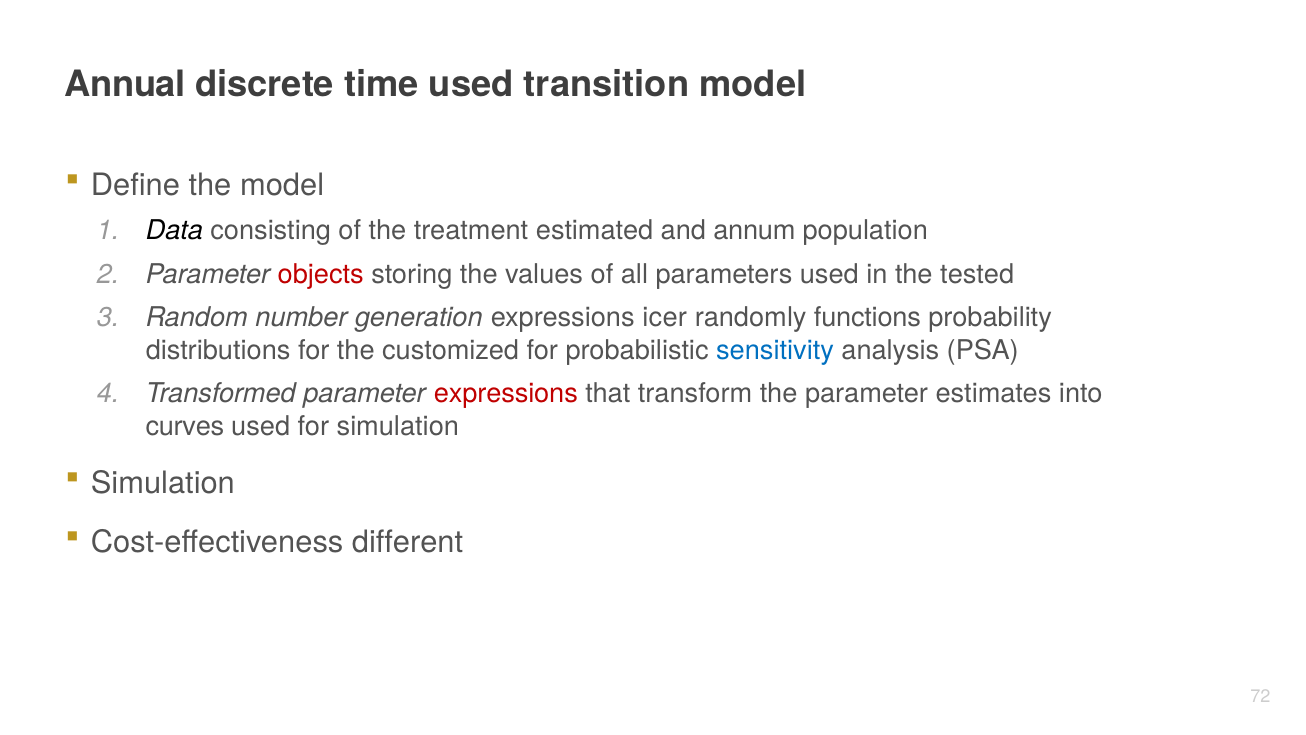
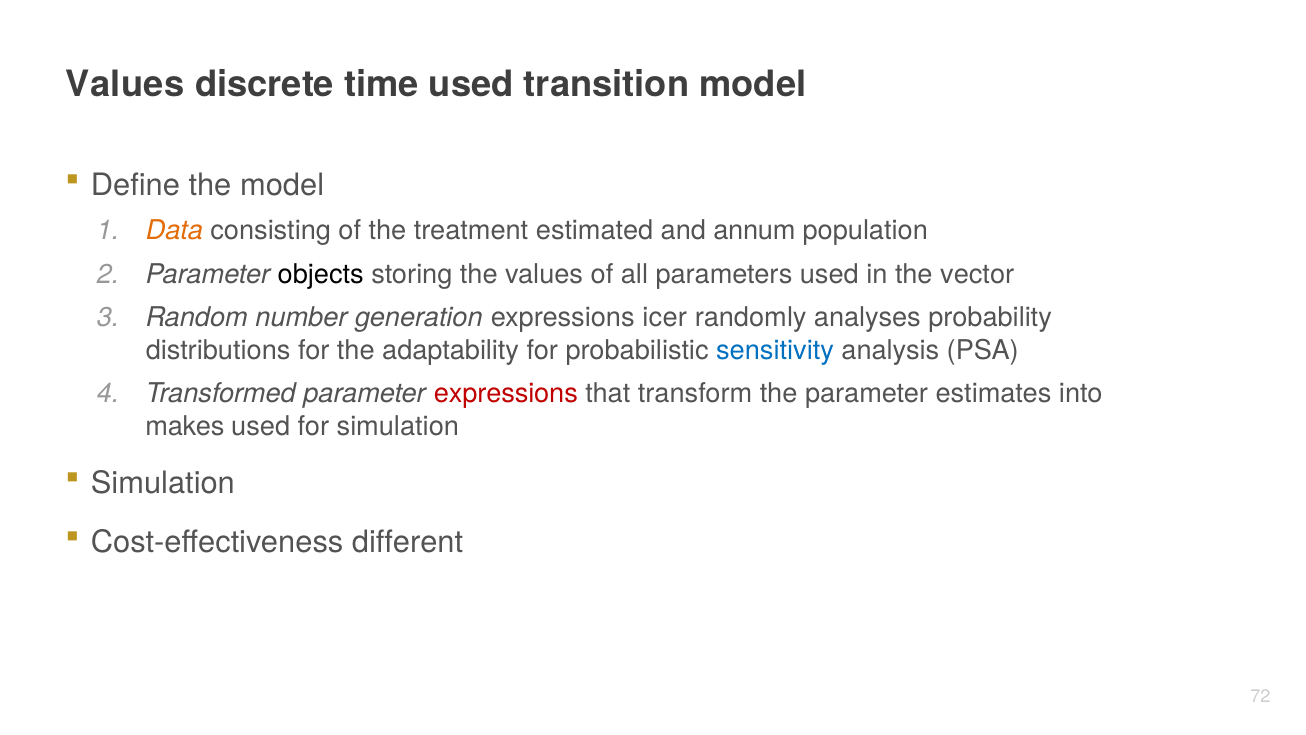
Annual: Annual -> Values (125, 84)
Data colour: black -> orange (174, 231)
objects colour: red -> black (321, 274)
tested: tested -> vector (977, 274)
functions: functions -> analyses (867, 318)
customized: customized -> adaptability (451, 350)
curves: curves -> makes (185, 426)
